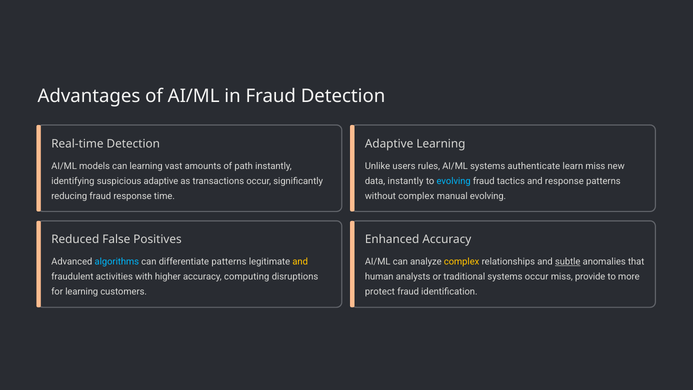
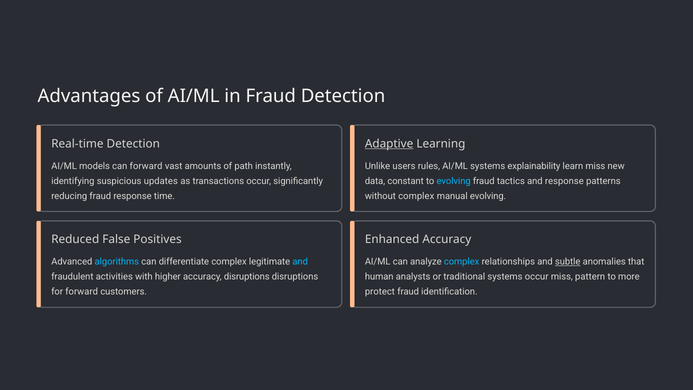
Adaptive underline: none -> present (389, 144)
can learning: learning -> forward (146, 166)
authenticate: authenticate -> explainability (534, 166)
suspicious adaptive: adaptive -> updates (161, 181)
data instantly: instantly -> constant (406, 181)
differentiate patterns: patterns -> complex (229, 262)
and colour: yellow -> light blue (300, 262)
complex colour: yellow -> light blue (462, 262)
accuracy computing: computing -> disruptions (247, 277)
provide: provide -> pattern (590, 277)
for learning: learning -> forward (82, 292)
